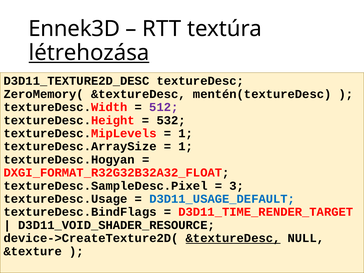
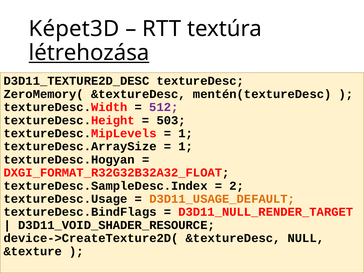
Ennek3D: Ennek3D -> Képet3D (74, 29)
532: 532 -> 503 (171, 120)
textureDesc.SampleDesc.Pixel: textureDesc.SampleDesc.Pixel -> textureDesc.SampleDesc.Index (106, 186)
3: 3 -> 2 (237, 186)
D3D11_USAGE_DEFAULT colour: blue -> orange (222, 199)
D3D11_TIME_RENDER_TARGET: D3D11_TIME_RENDER_TARGET -> D3D11_NULL_RENDER_TARGET (266, 212)
&textureDesc underline: present -> none (233, 238)
